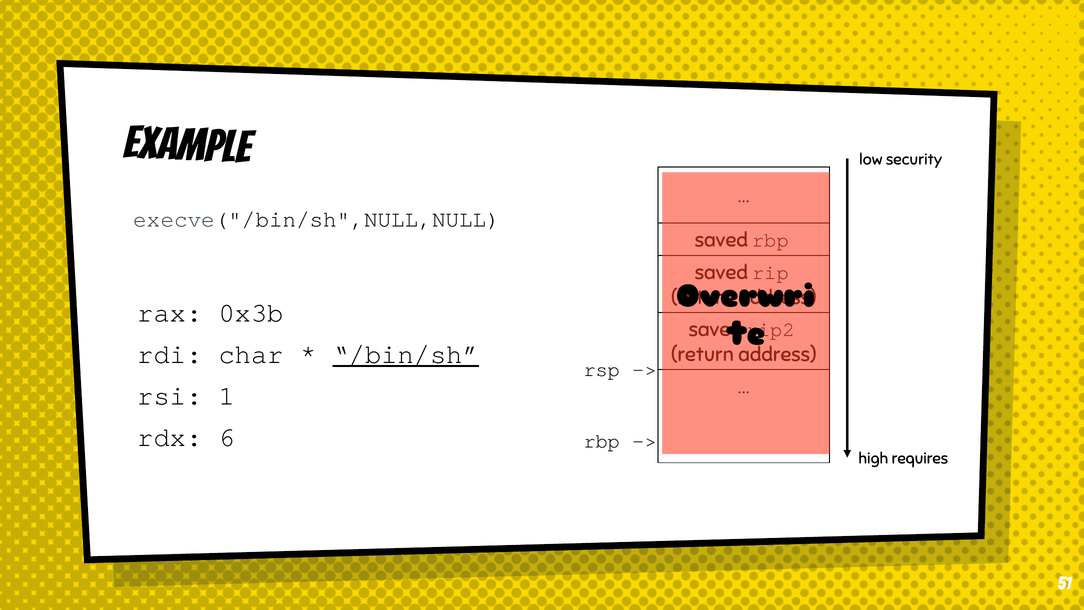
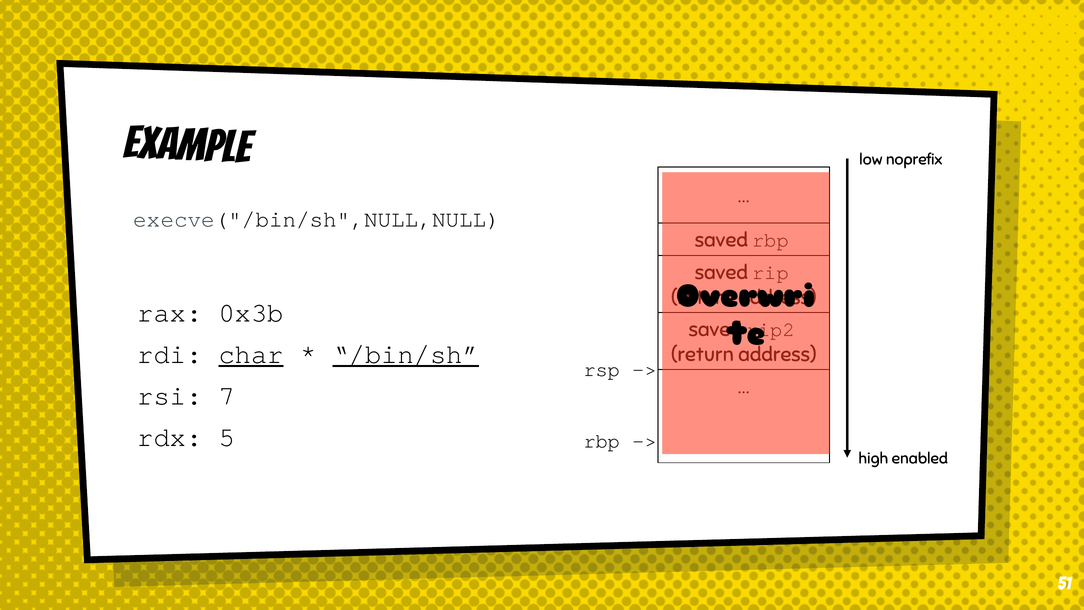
security: security -> noprefix (914, 159)
char underline: none -> present (251, 354)
1: 1 -> 7 (227, 396)
6: 6 -> 5 (227, 437)
requires: requires -> enabled (920, 458)
